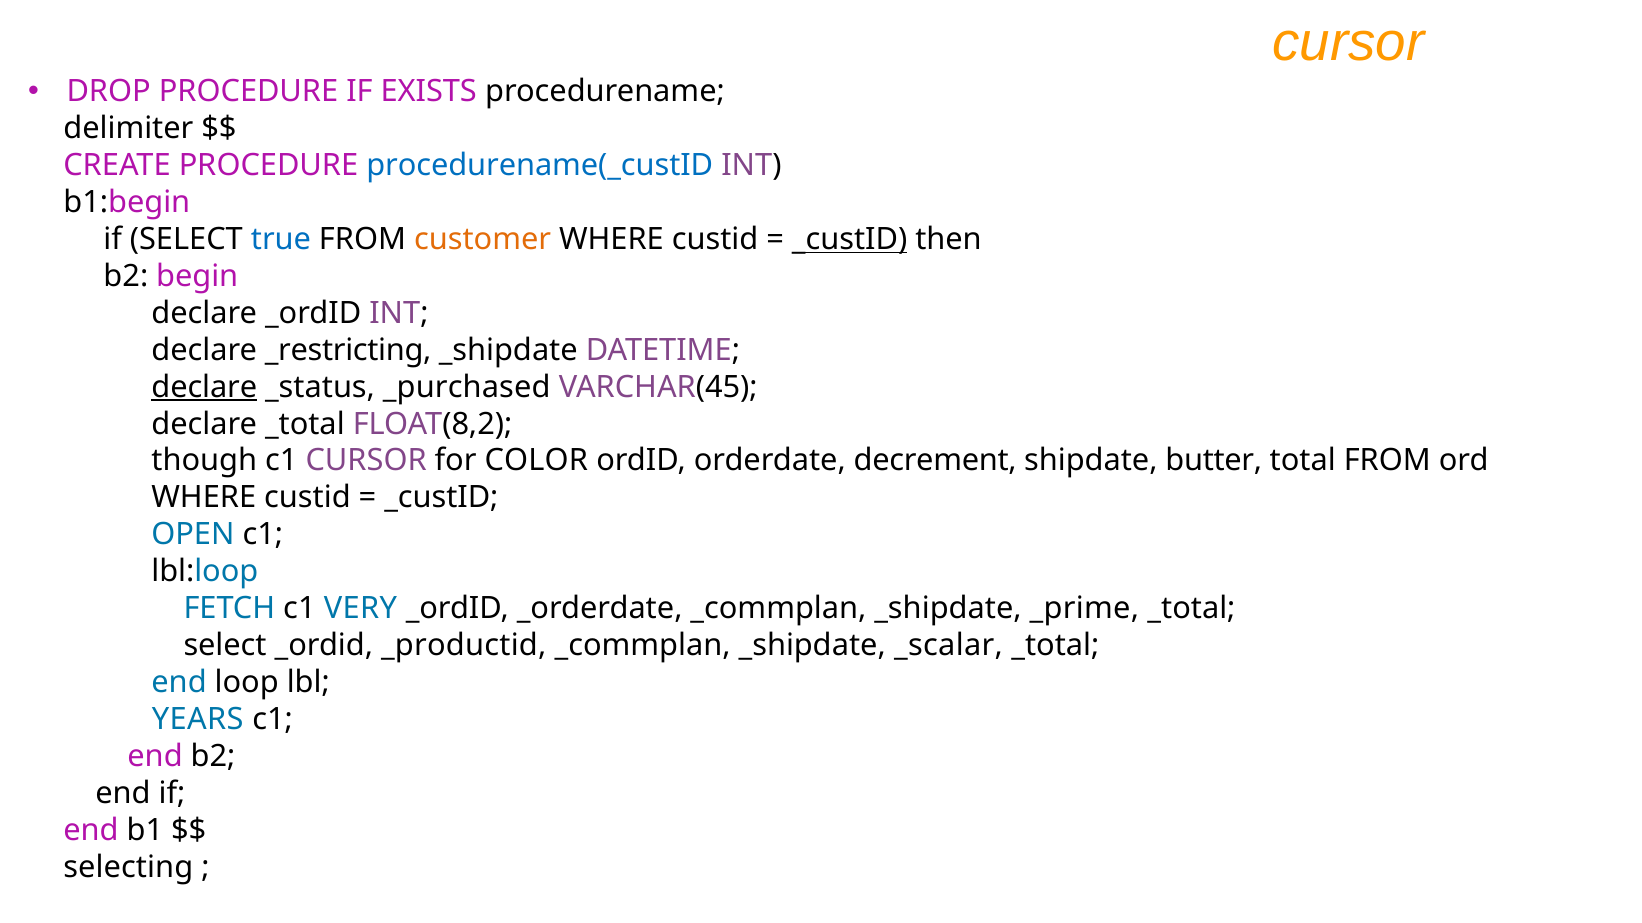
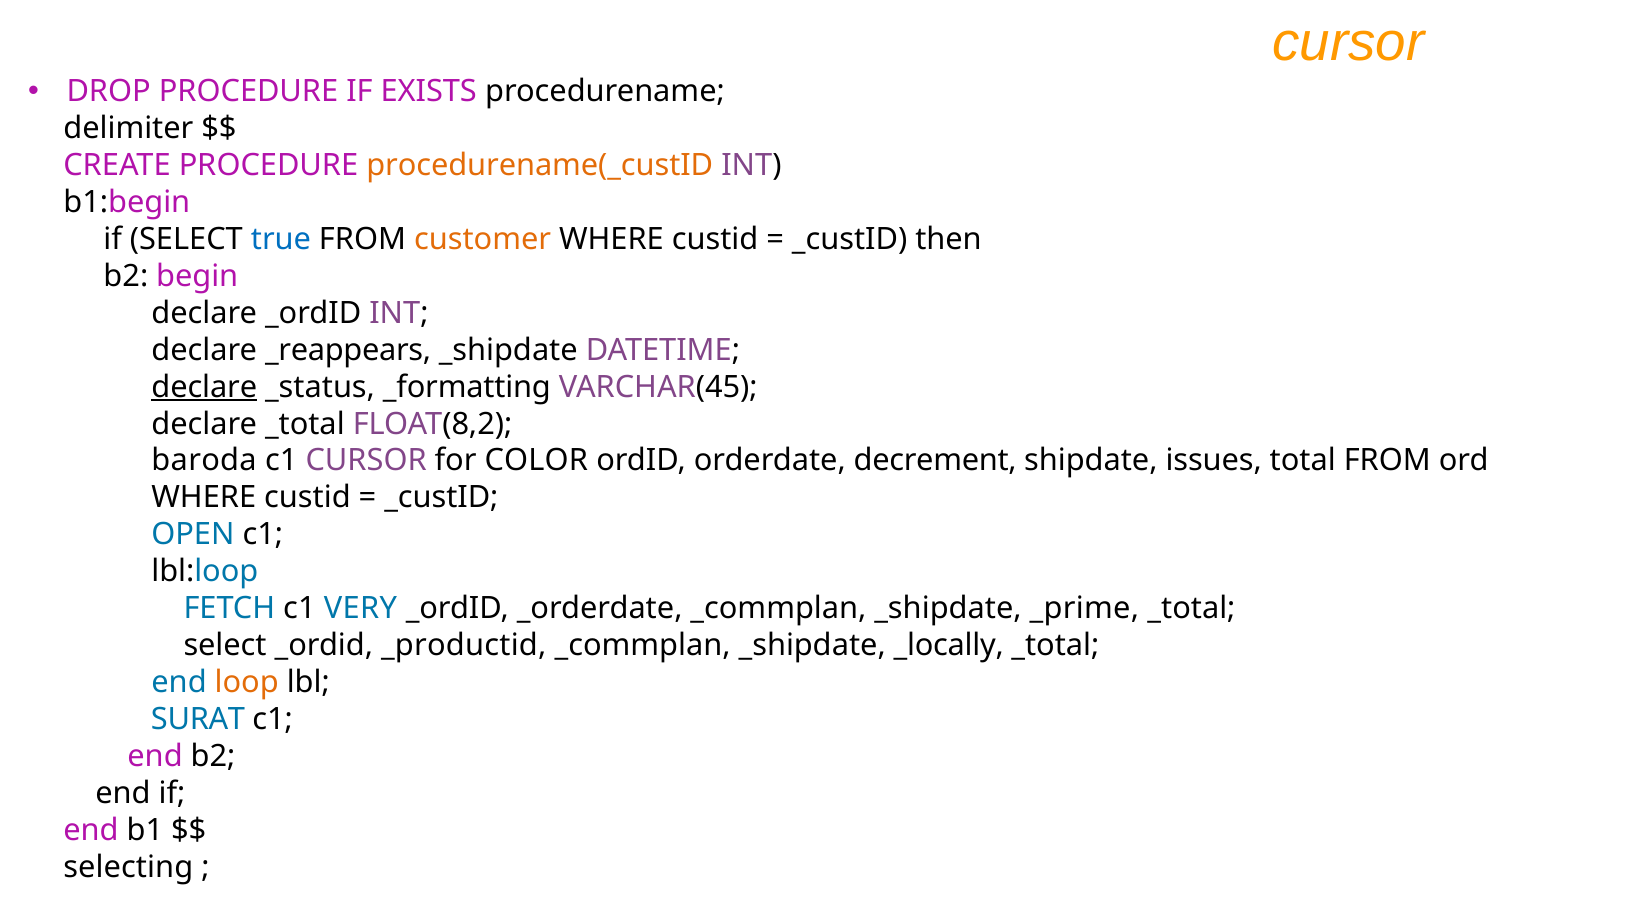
procedurename(_custID colour: blue -> orange (540, 166)
_custID underline: present -> none (850, 239)
_restricting: _restricting -> _reappears (348, 350)
_purchased: _purchased -> _formatting (467, 387)
though: though -> baroda (204, 461)
butter: butter -> issues (1214, 461)
_scalar: _scalar -> _locally (949, 646)
loop colour: black -> orange (247, 683)
YEARS: YEARS -> SURAT (198, 720)
